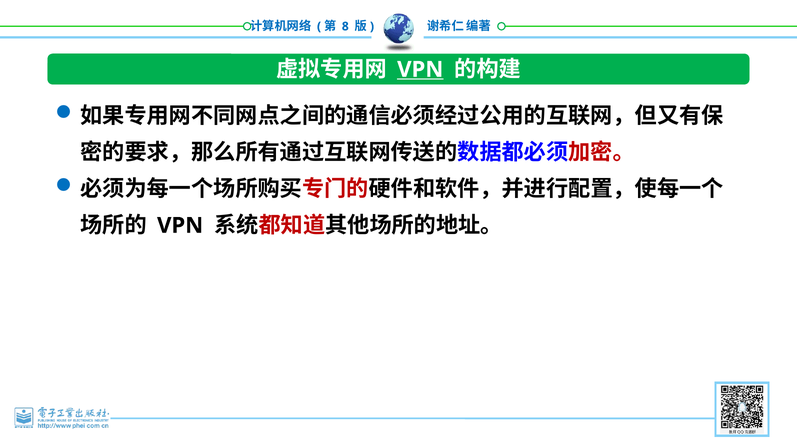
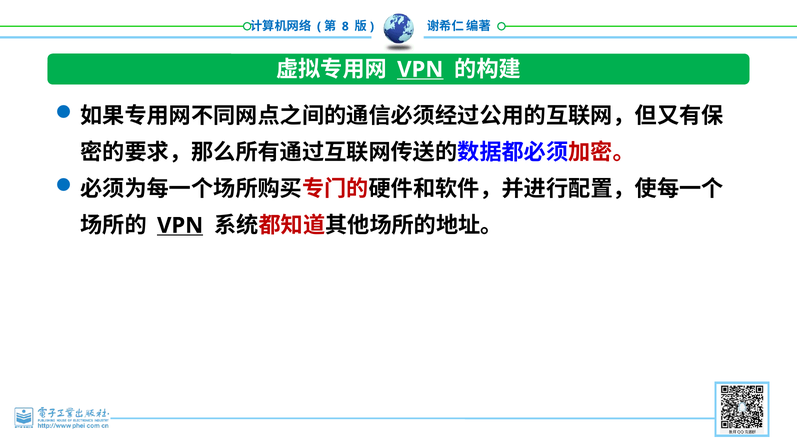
VPN underline: none -> present (180, 226)
